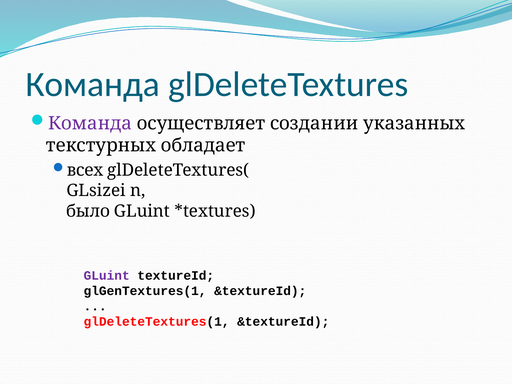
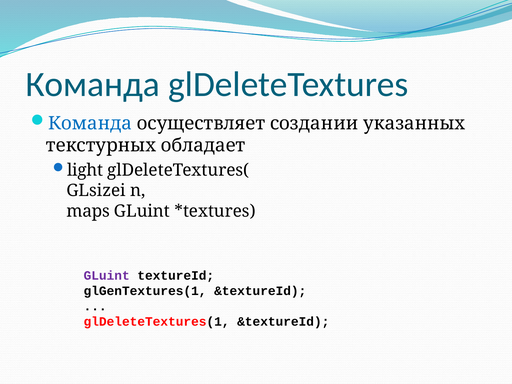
Команда colour: purple -> blue (90, 123)
всех: всех -> light (85, 170)
было: было -> maps (88, 211)
